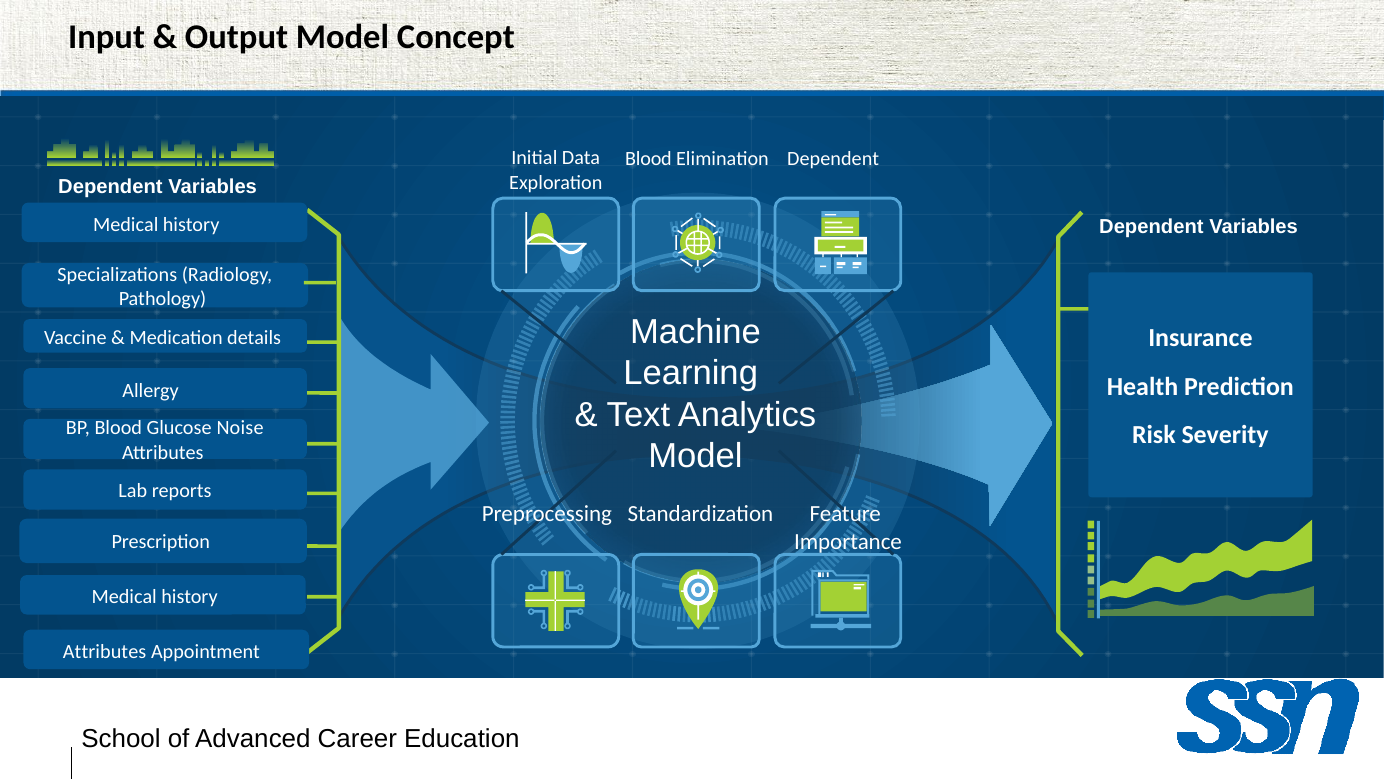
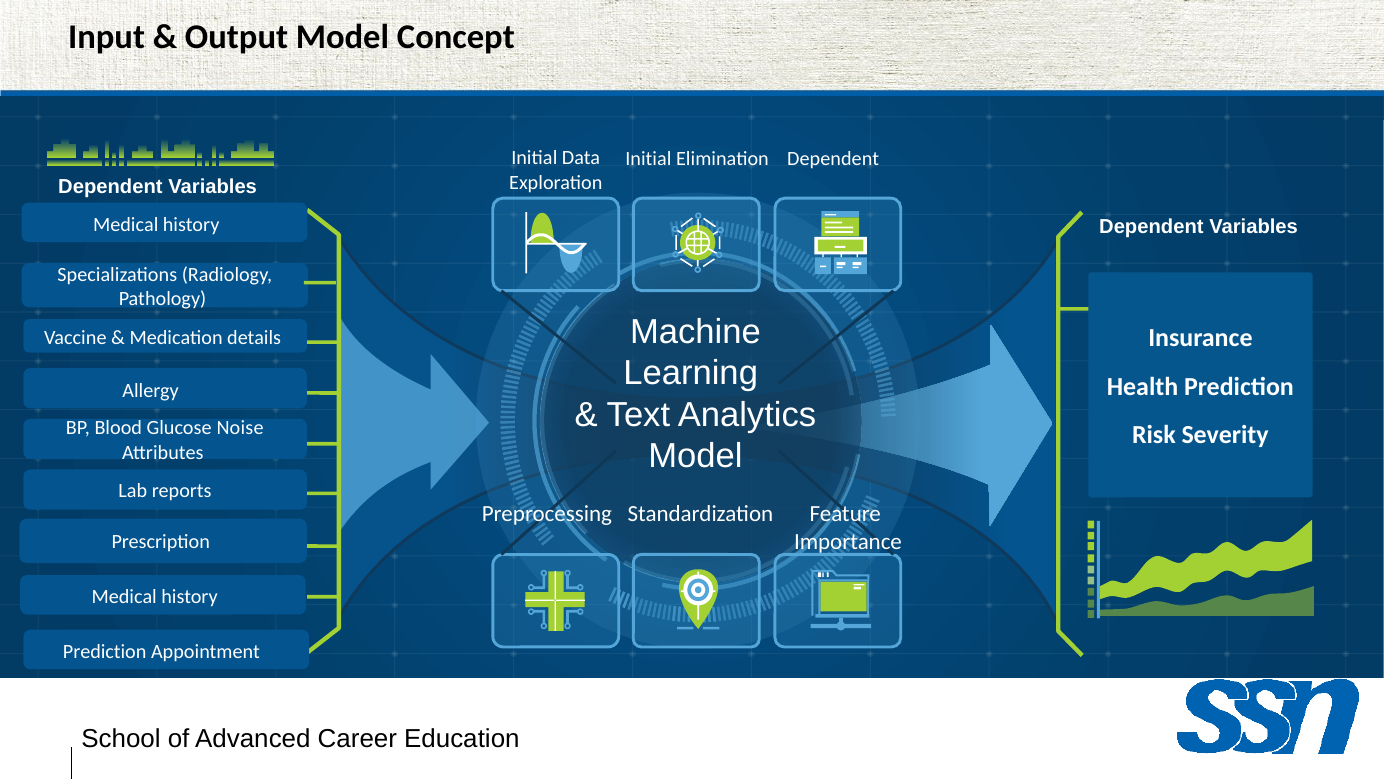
Blood: Blood -> Initial (648, 158)
Attributes: Attributes -> Prediction (105, 651)
